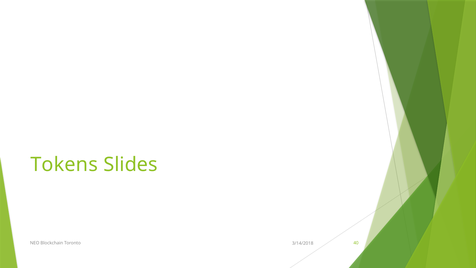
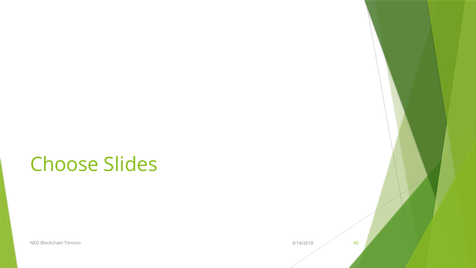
Tokens: Tokens -> Choose (64, 164)
